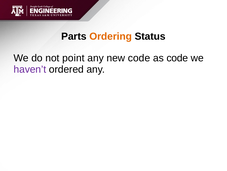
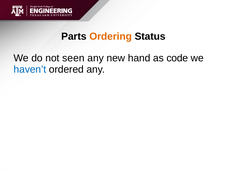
point: point -> seen (73, 58)
new code: code -> hand (139, 58)
haven’t colour: purple -> blue (30, 69)
